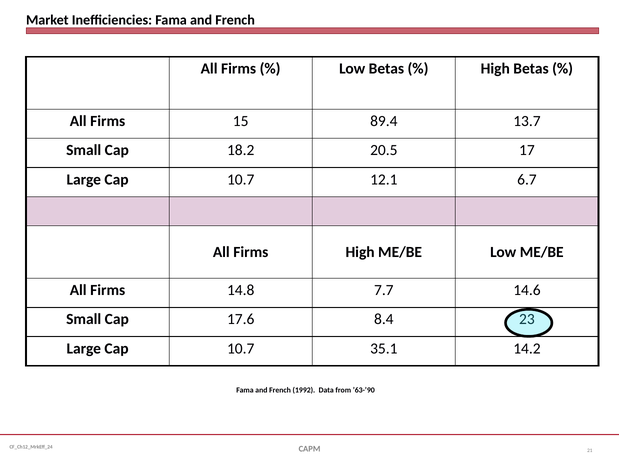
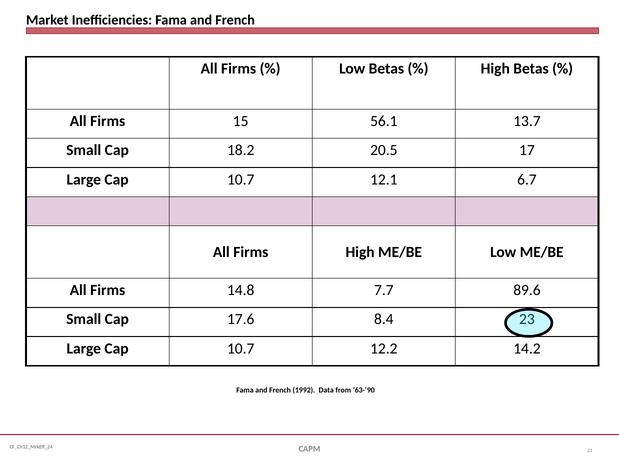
89.4: 89.4 -> 56.1 (384, 121)
14.6: 14.6 -> 89.6 (527, 290)
35.1: 35.1 -> 12.2 (384, 349)
